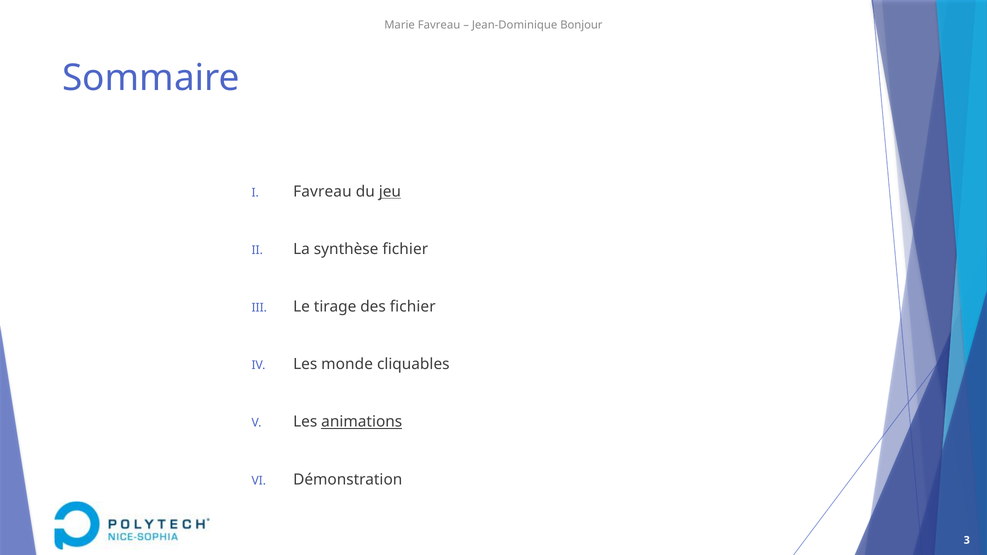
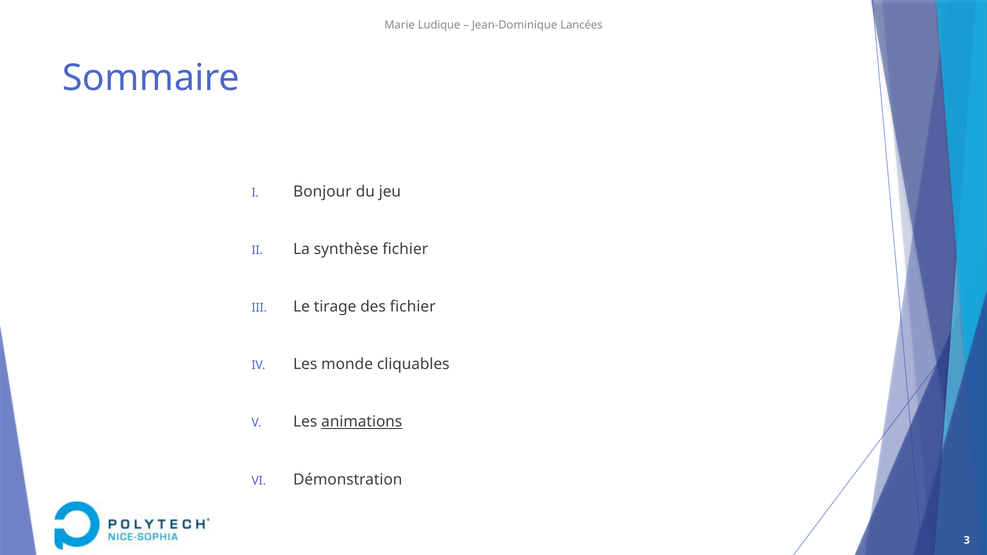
Marie Favreau: Favreau -> Ludique (439, 25)
Bonjour: Bonjour -> Lancées (581, 25)
Favreau: Favreau -> Bonjour (322, 192)
jeu underline: present -> none (390, 192)
